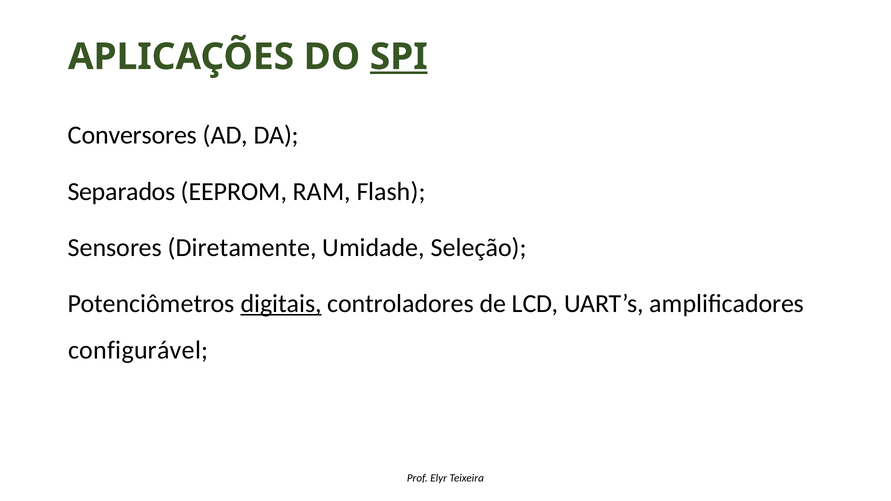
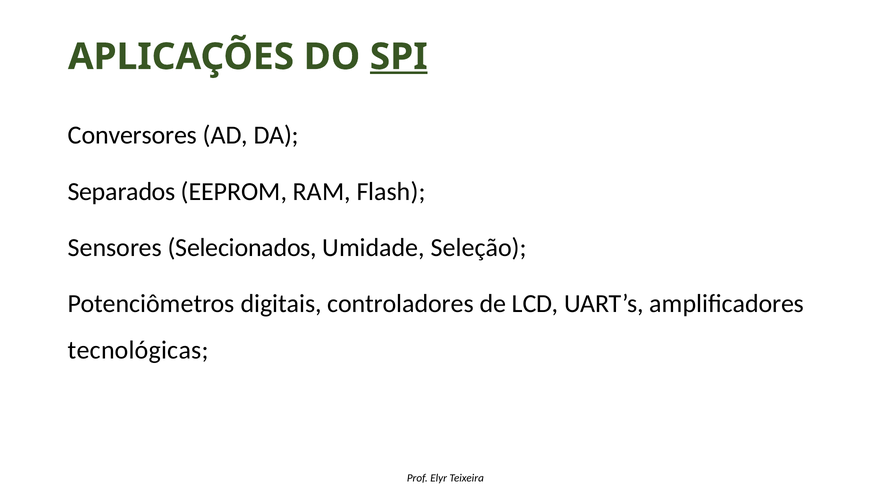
Diretamente: Diretamente -> Selecionados (242, 248)
digitais underline: present -> none (281, 304)
configurável: configurável -> tecnológicas (138, 351)
